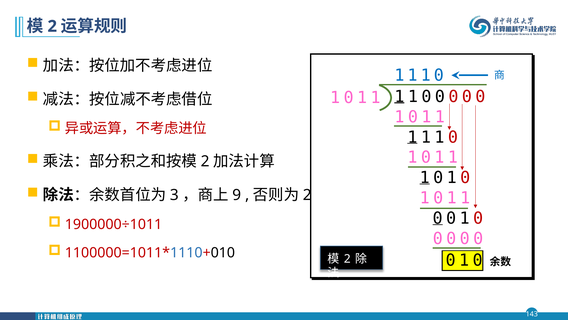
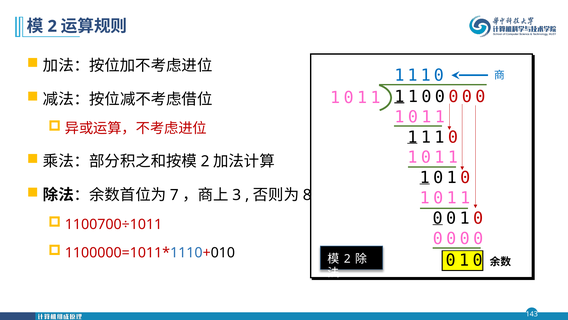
3: 3 -> 7 (174, 195)
9: 9 -> 3 (237, 195)
2: 2 -> 8 (307, 195)
1900000÷1011: 1900000÷1011 -> 1100700÷1011 (114, 224)
